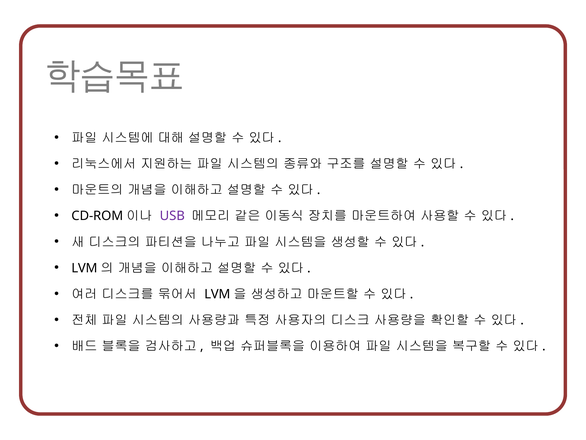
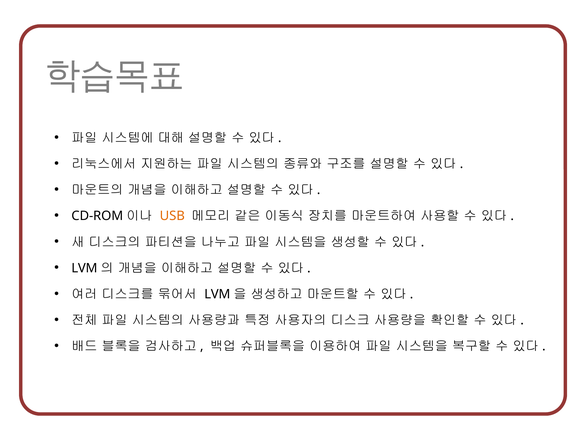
USB colour: purple -> orange (172, 216)
